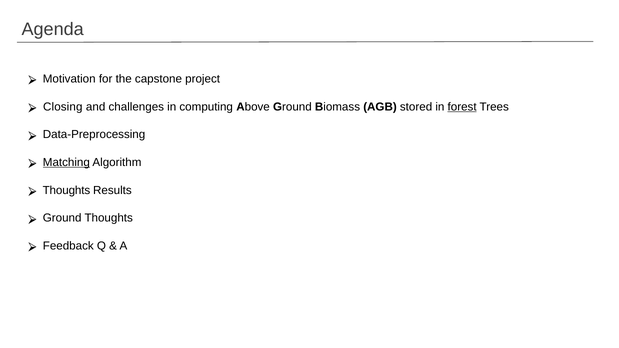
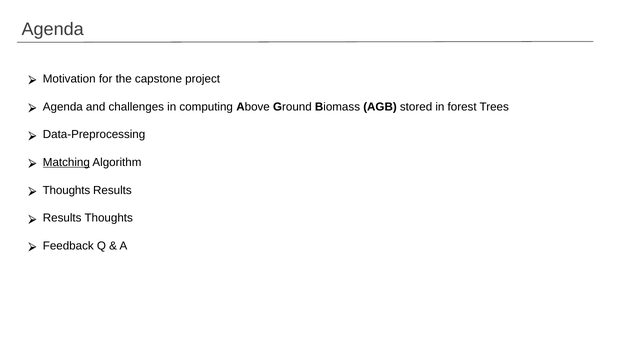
Closing: Closing -> Agenda (63, 107)
forest underline: present -> none (462, 107)
Ground: Ground -> Results (62, 218)
